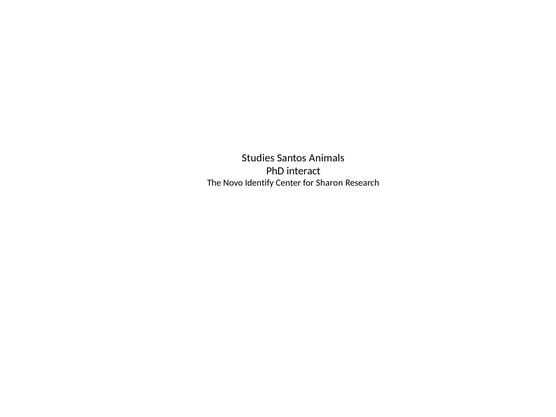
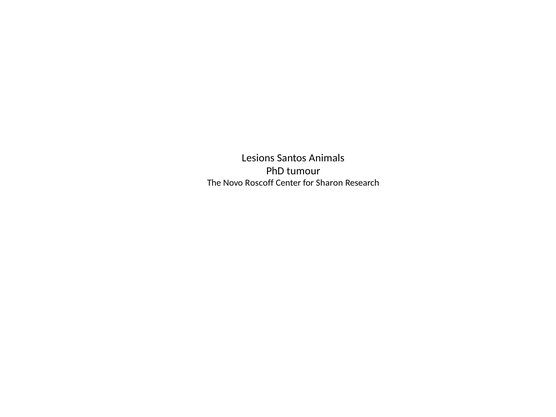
Studies: Studies -> Lesions (258, 158)
interact: interact -> tumour (303, 171)
Identify: Identify -> Roscoff (259, 183)
